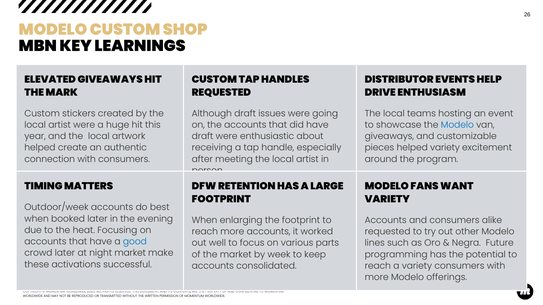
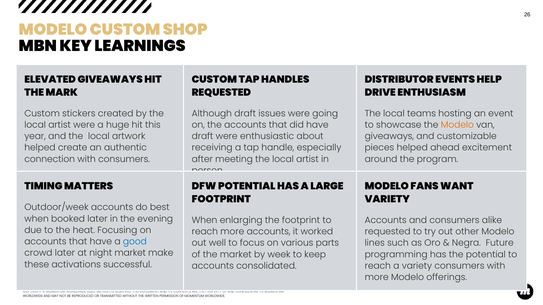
Modelo colour: blue -> orange (457, 125)
helped variety: variety -> ahead (445, 148)
DFW RETENTION: RETENTION -> POTENTIAL (247, 186)
